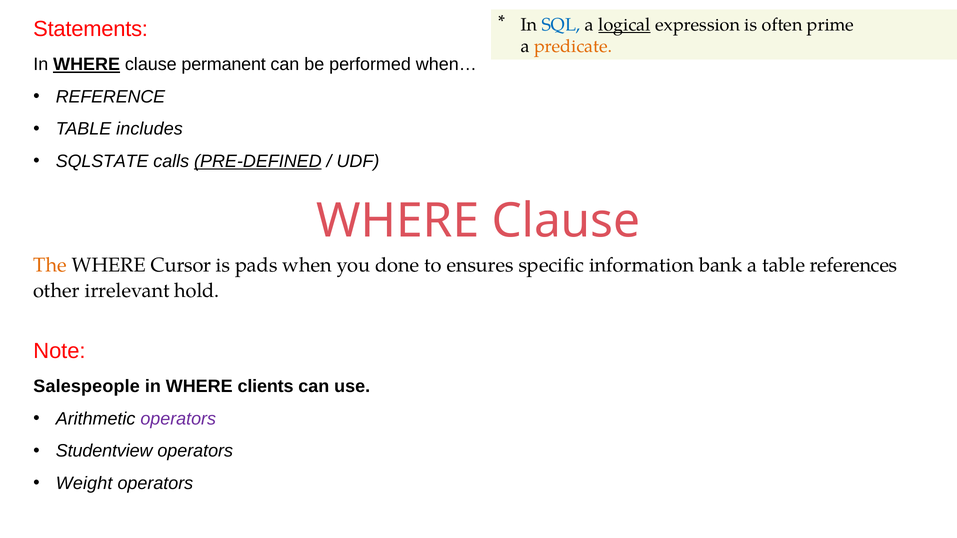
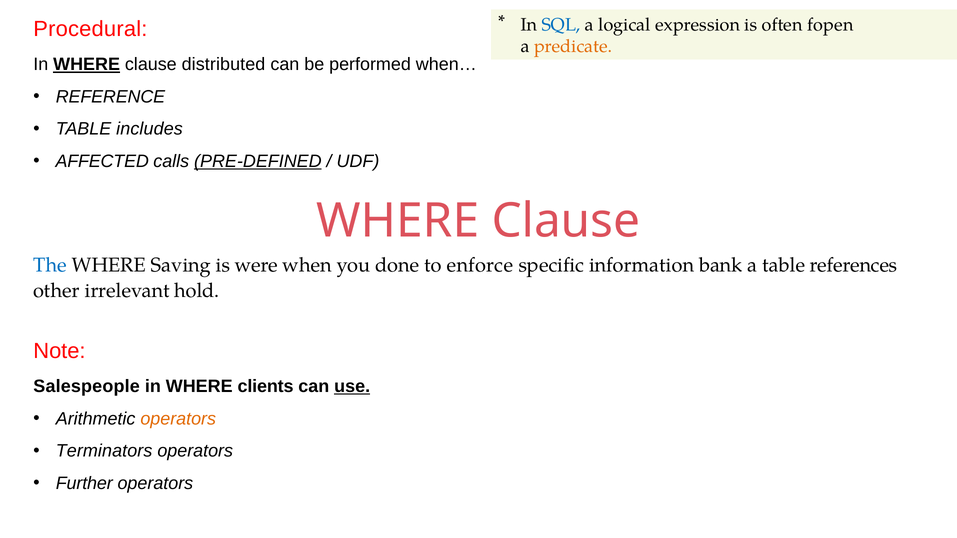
logical underline: present -> none (625, 25)
prime: prime -> fopen (830, 25)
Statements: Statements -> Procedural (90, 29)
permanent: permanent -> distributed (223, 65)
SQLSTATE: SQLSTATE -> AFFECTED (102, 161)
The colour: orange -> blue (50, 265)
Cursor: Cursor -> Saving (181, 265)
pads: pads -> were (256, 265)
ensures: ensures -> enforce (480, 265)
use underline: none -> present (352, 387)
operators colour: purple -> orange (178, 419)
Studentview: Studentview -> Terminators (104, 451)
Weight: Weight -> Further (84, 484)
